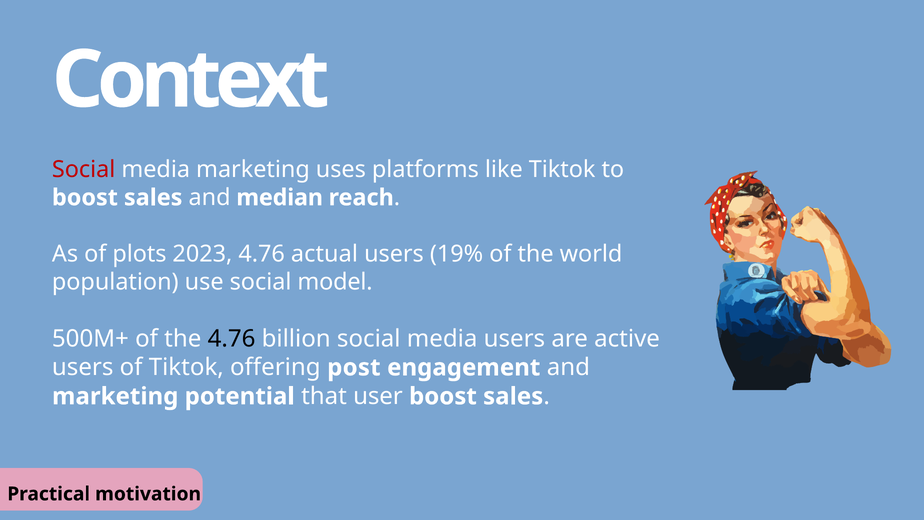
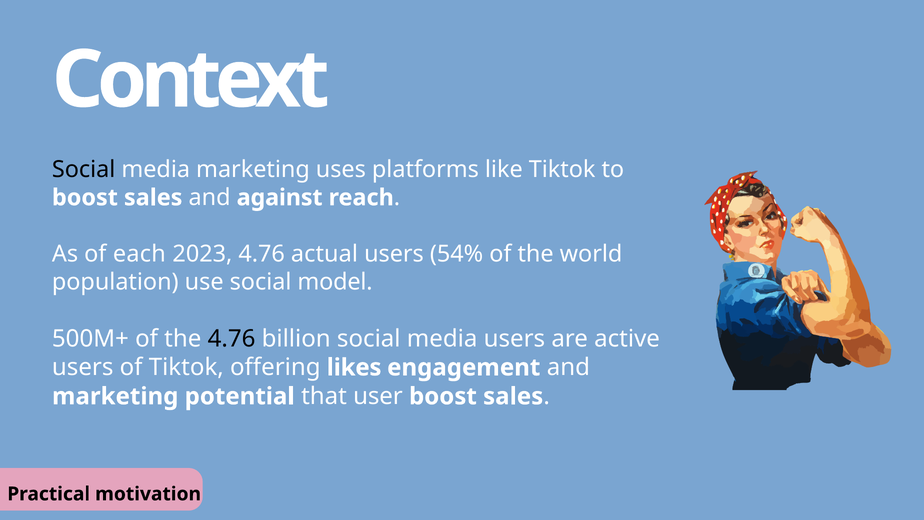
Social colour: red -> black (84, 169)
median: median -> against (280, 197)
plots: plots -> each (139, 254)
19%: 19% -> 54% (457, 254)
post: post -> likes (354, 367)
